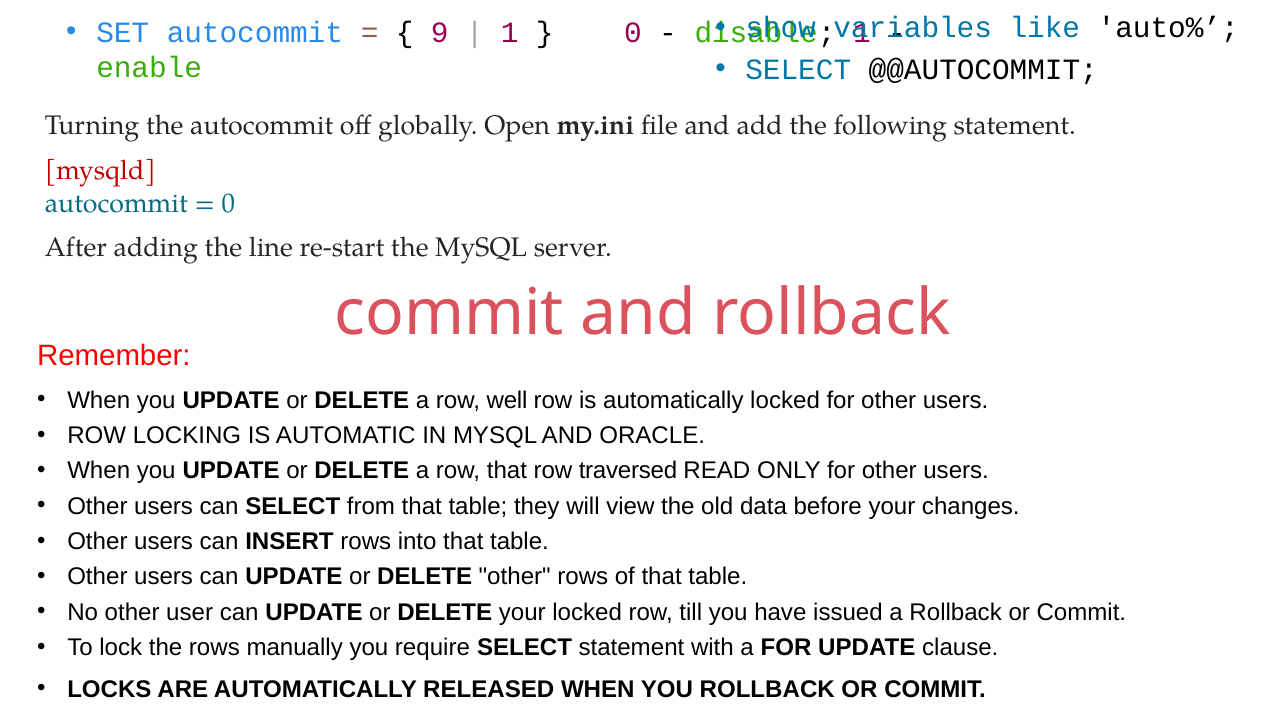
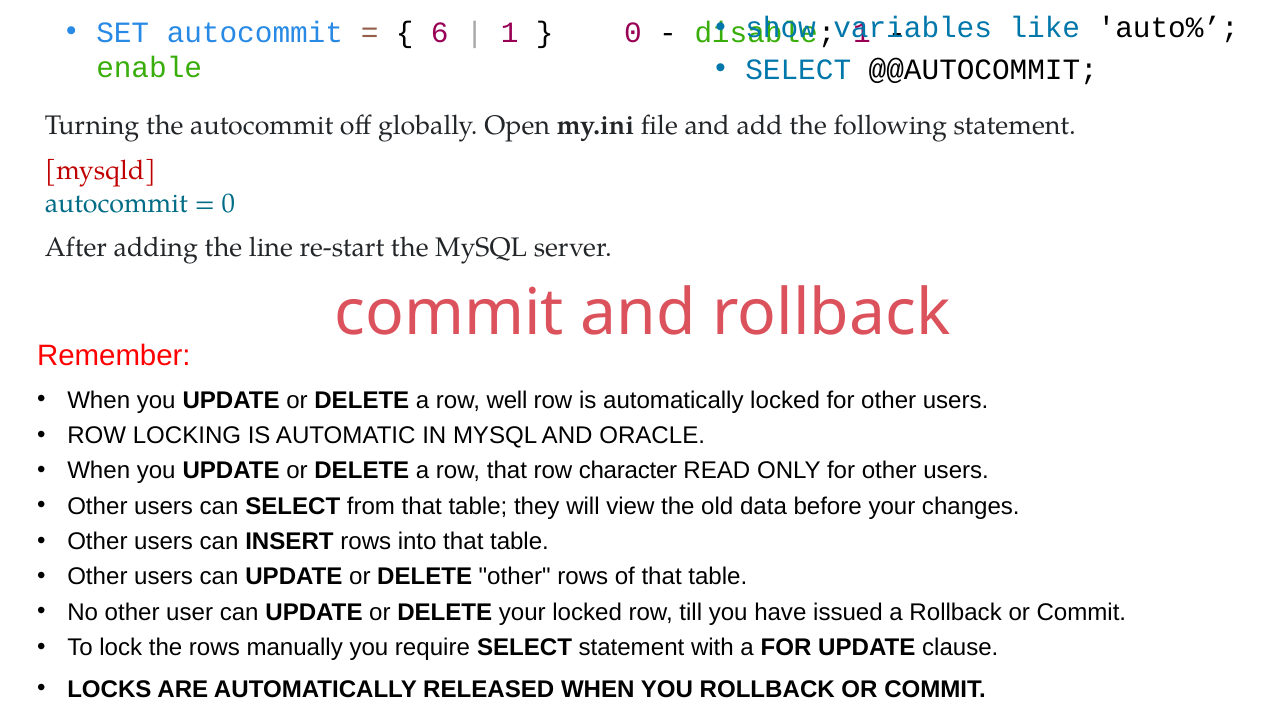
9: 9 -> 6 (440, 32)
traversed: traversed -> character (628, 471)
